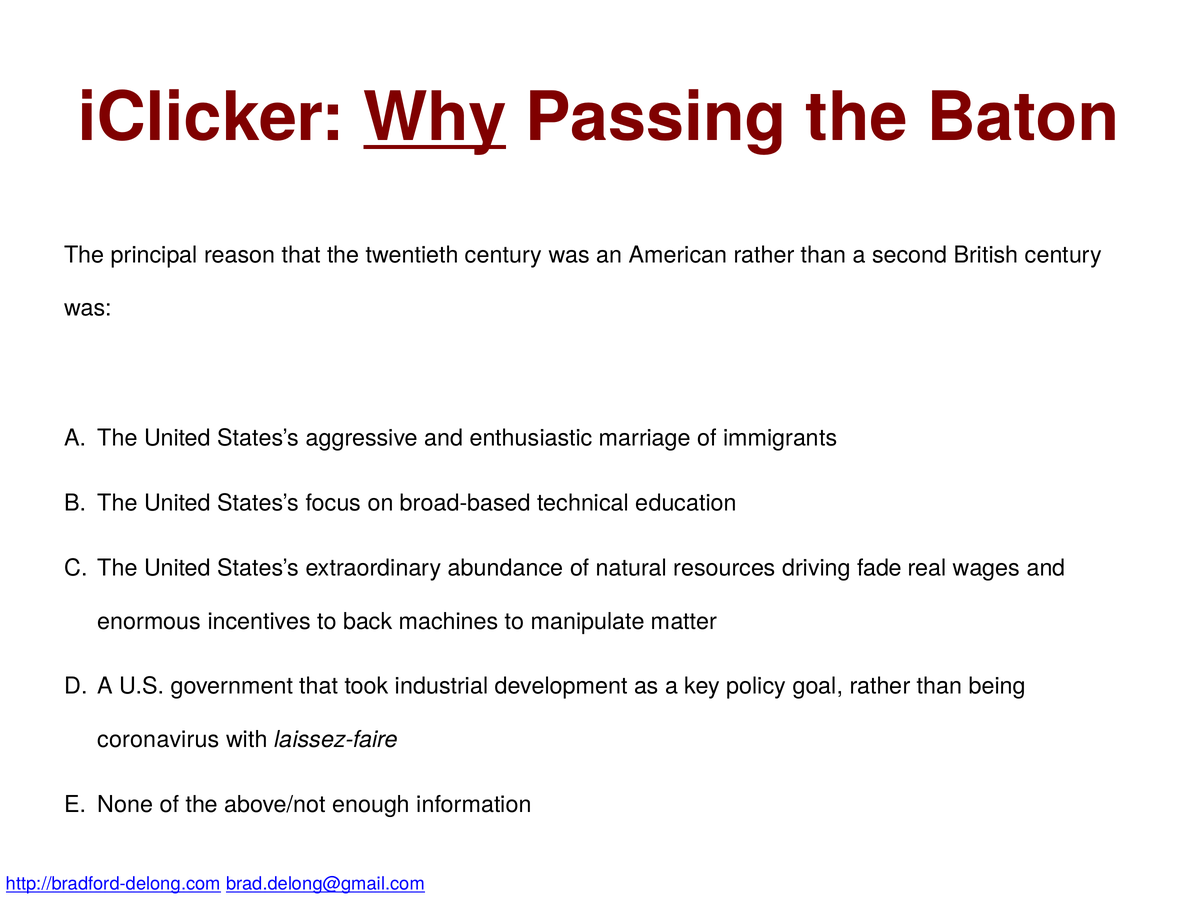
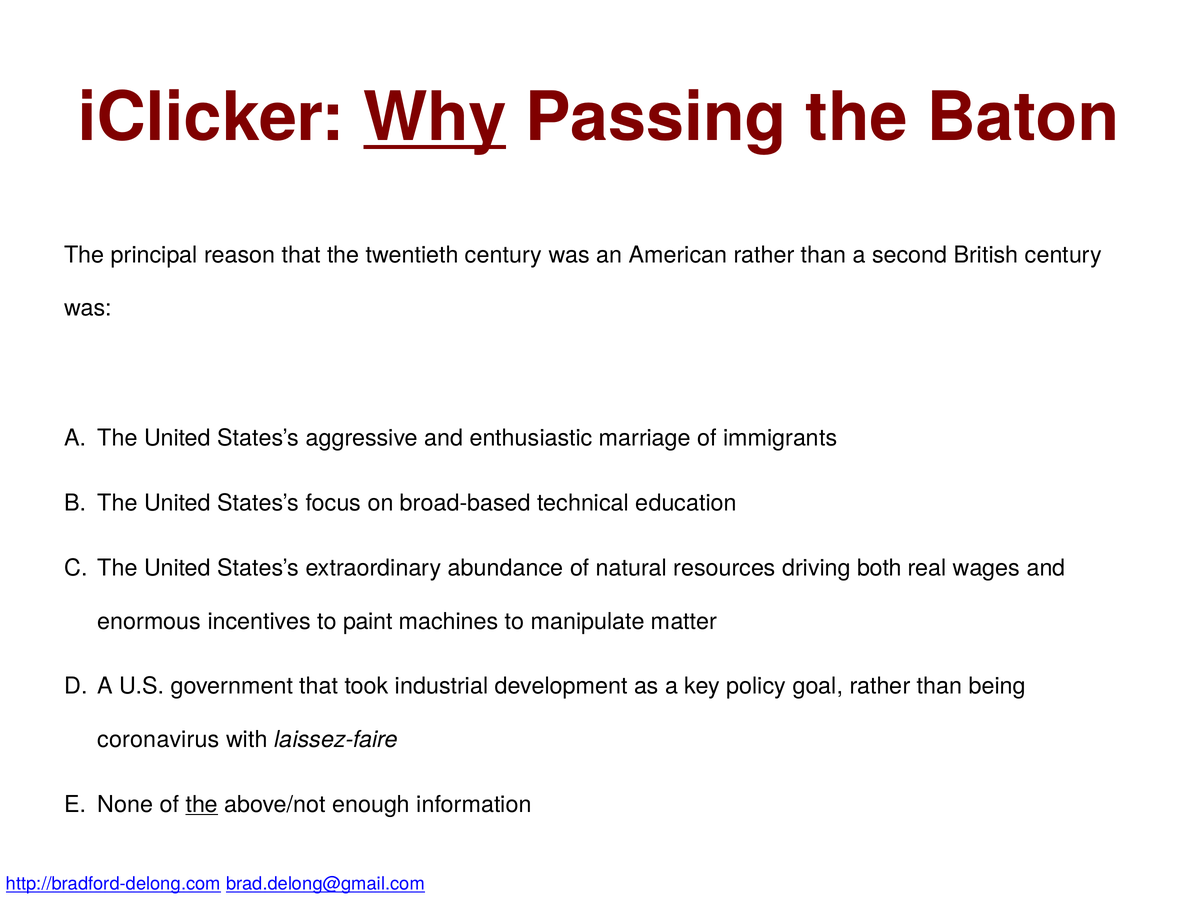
fade: fade -> both (879, 568)
back: back -> paint (368, 621)
the underline: none -> present (202, 804)
